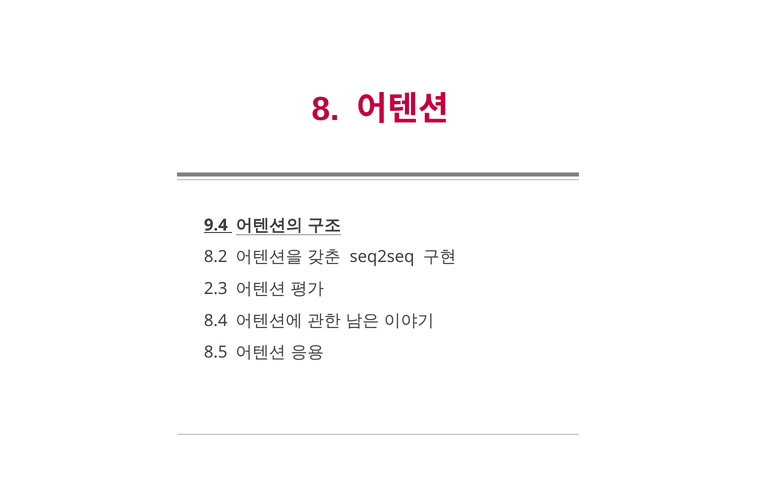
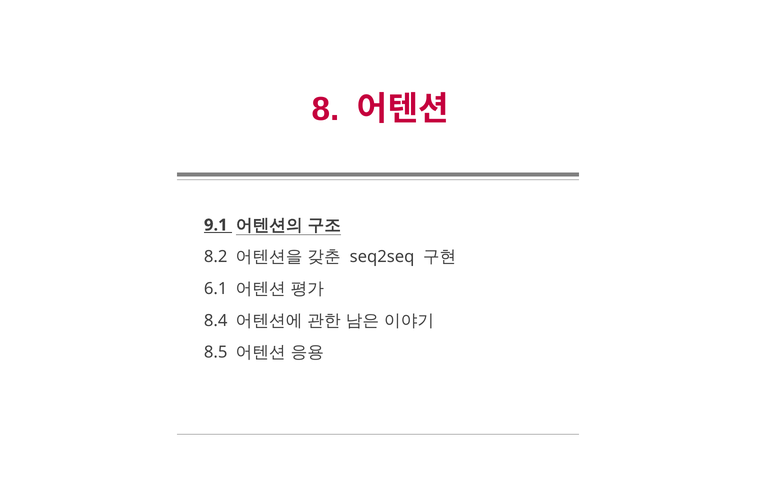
9.4: 9.4 -> 9.1 (216, 225)
2.3: 2.3 -> 6.1 (216, 289)
